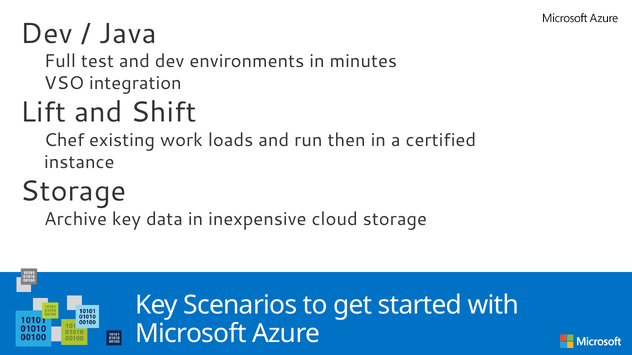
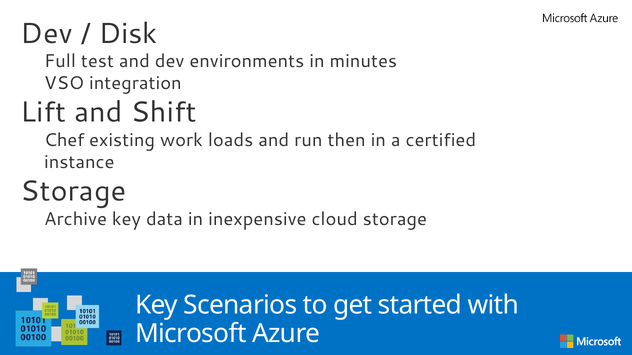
Java: Java -> Disk (128, 34)
